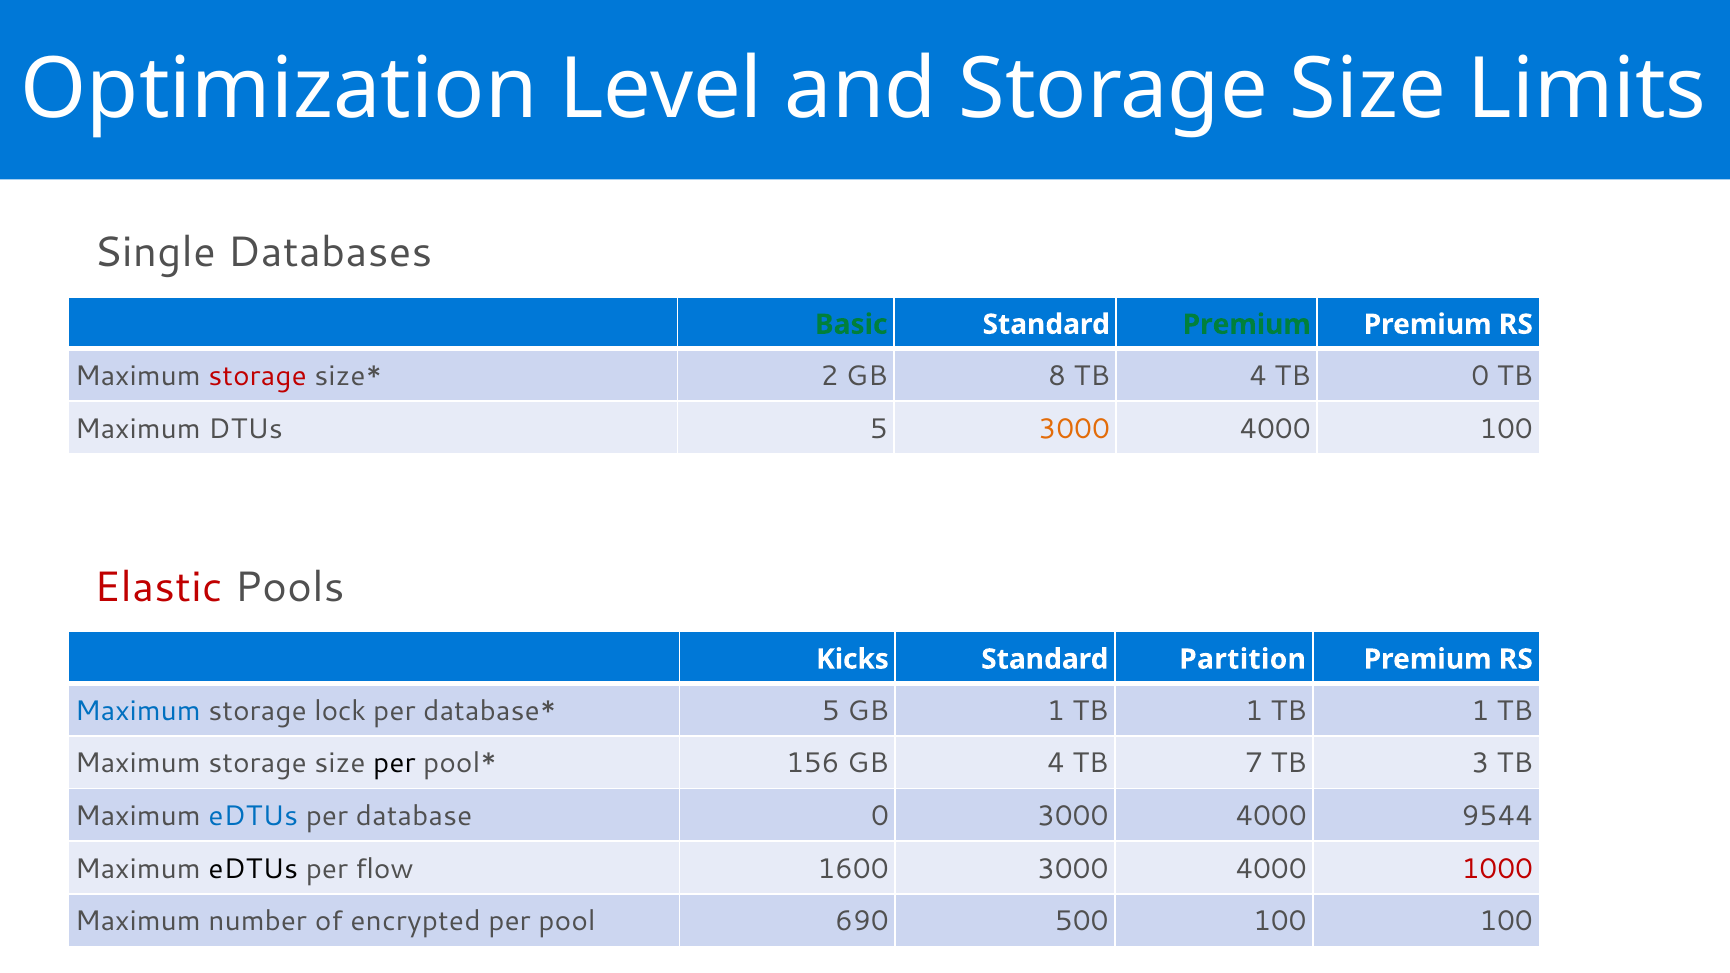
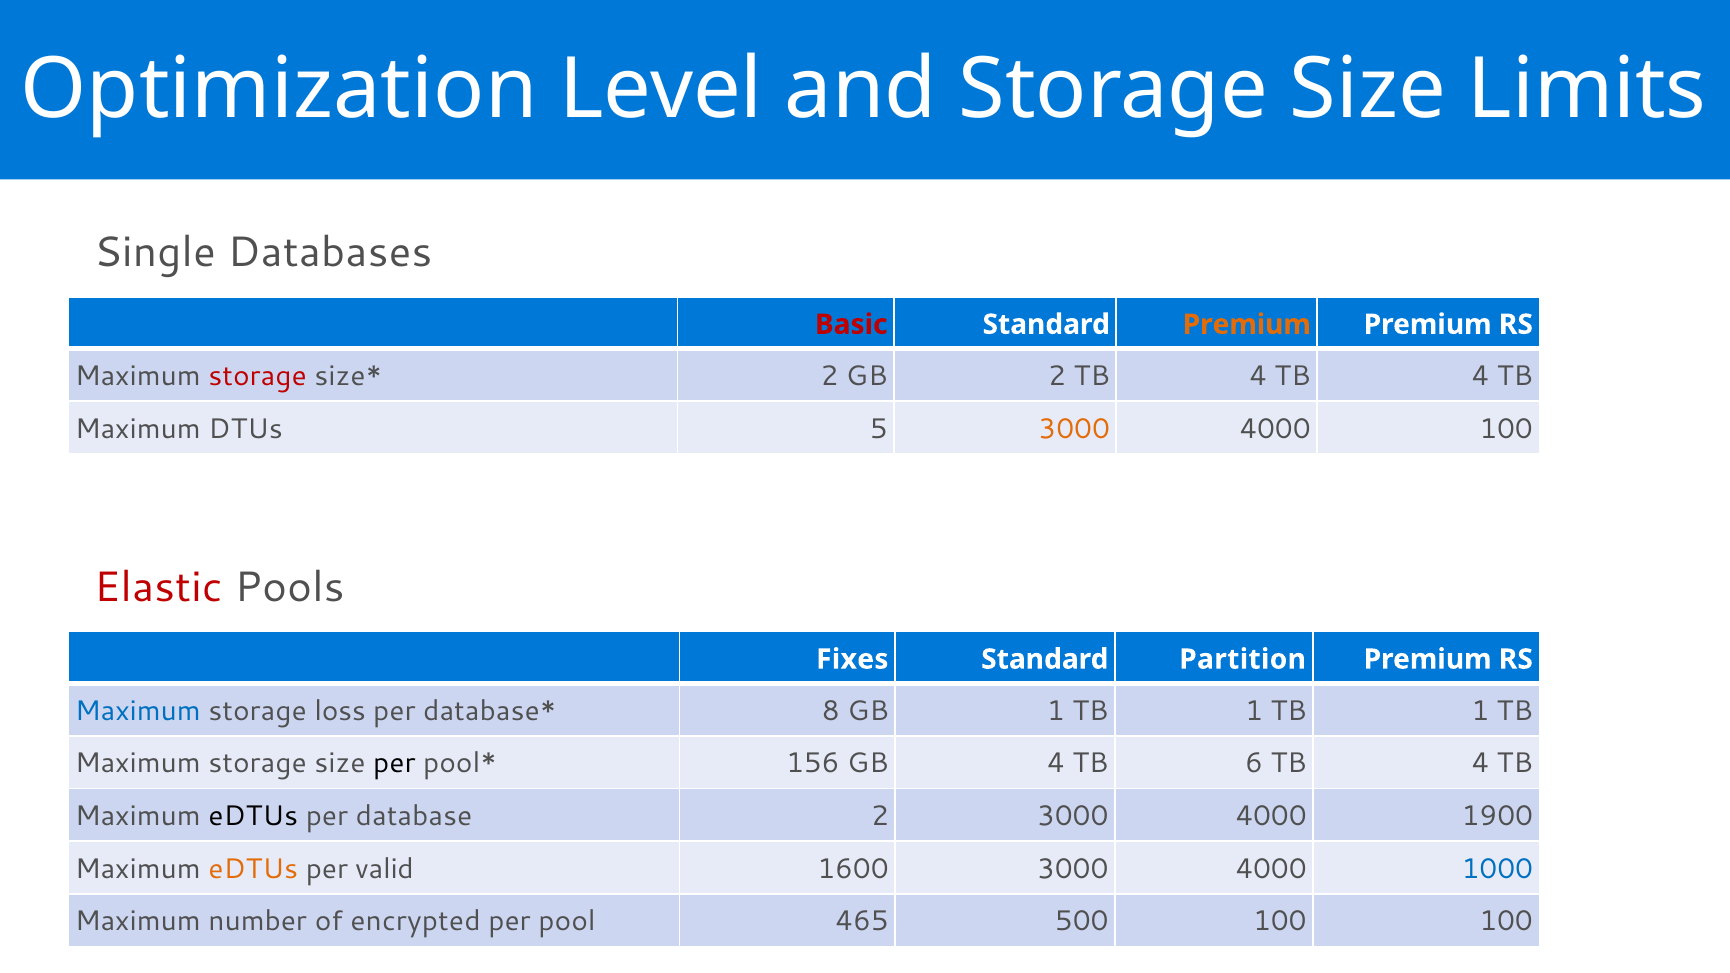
Basic colour: green -> red (851, 324)
Premium colour: green -> orange (1247, 324)
GB 8: 8 -> 2 (1057, 376)
4 TB 0: 0 -> 4 (1480, 376)
Kicks: Kicks -> Fixes (852, 659)
lock: lock -> loss (340, 711)
5: 5 -> 8 (831, 711)
7: 7 -> 6 (1254, 764)
3: 3 -> 4 (1480, 764)
eDTUs colour: blue -> black (253, 816)
database 0: 0 -> 2 (880, 816)
9544: 9544 -> 1900 (1497, 816)
eDTUs colour: black -> orange (253, 869)
flow: flow -> valid (385, 869)
1000 colour: red -> blue (1497, 869)
690: 690 -> 465 (862, 922)
